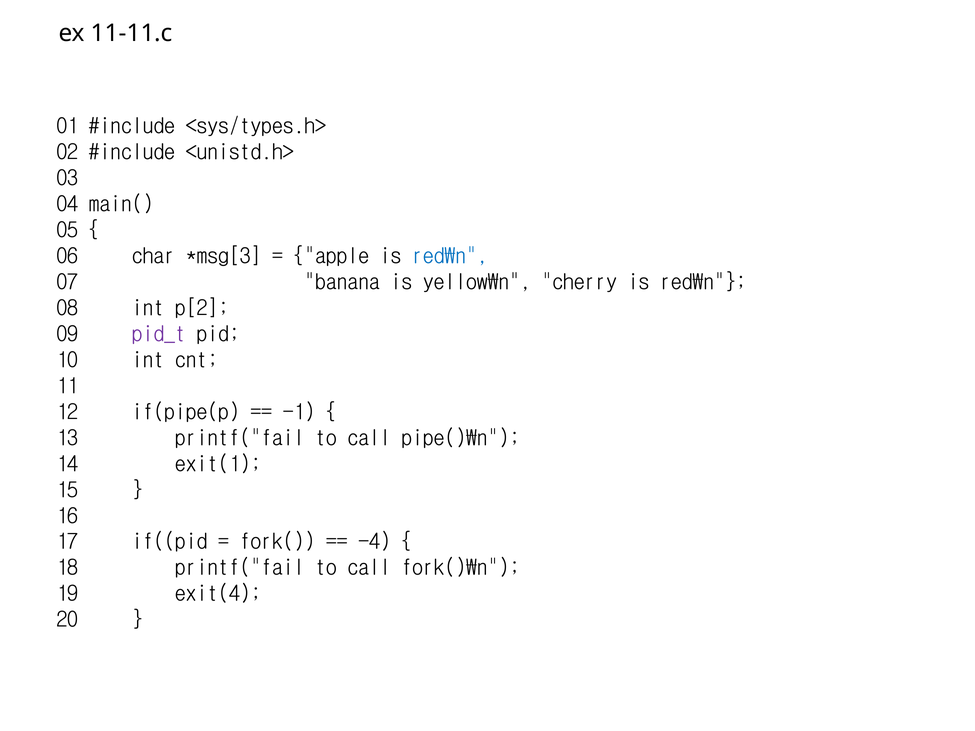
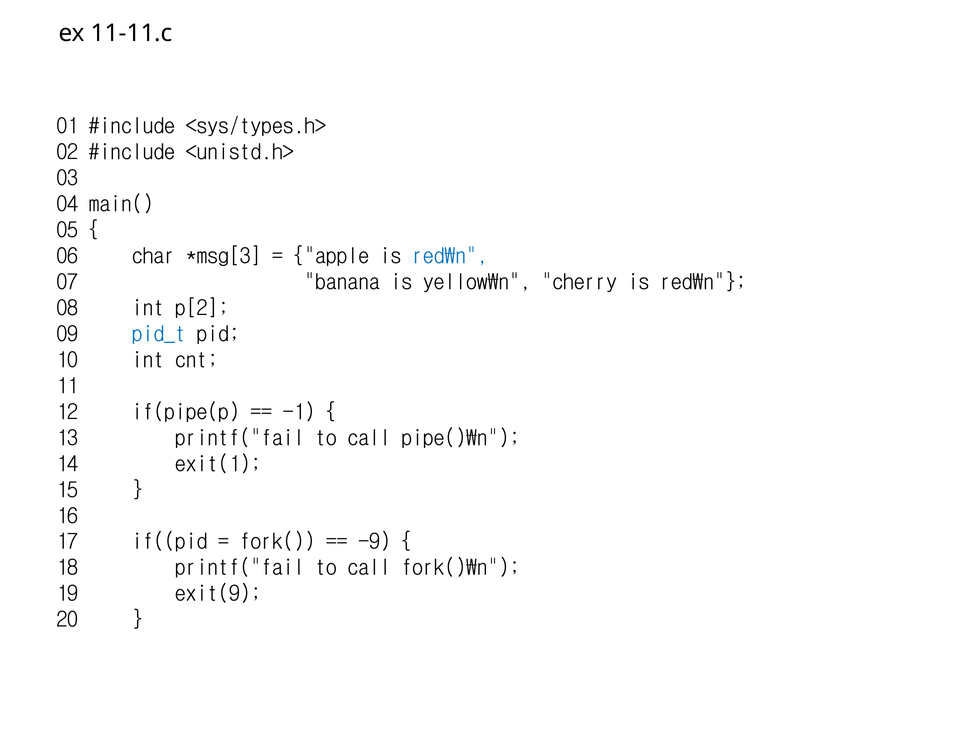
pid_t colour: purple -> blue (159, 334)
-4: -4 -> -9 (374, 542)
exit(4: exit(4 -> exit(9 (218, 594)
